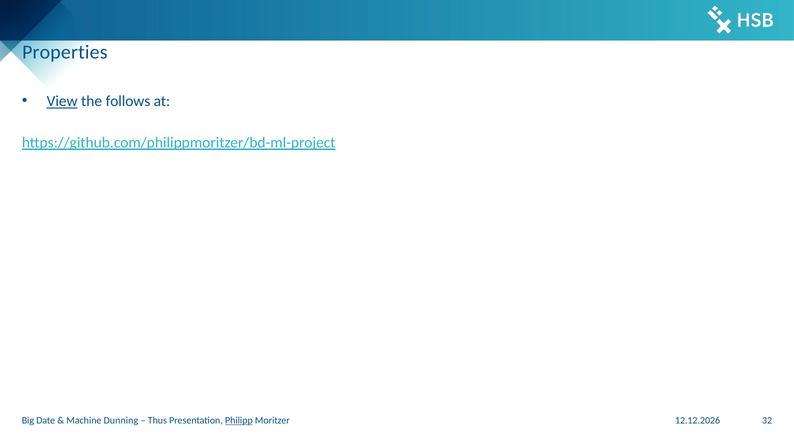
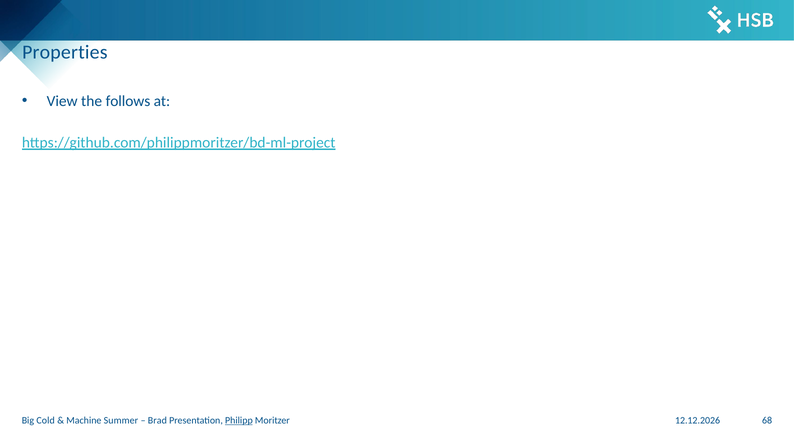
View underline: present -> none (62, 101)
32: 32 -> 68 (767, 421)
Date: Date -> Cold (46, 421)
Dunning: Dunning -> Summer (121, 421)
Thus: Thus -> Brad (157, 421)
